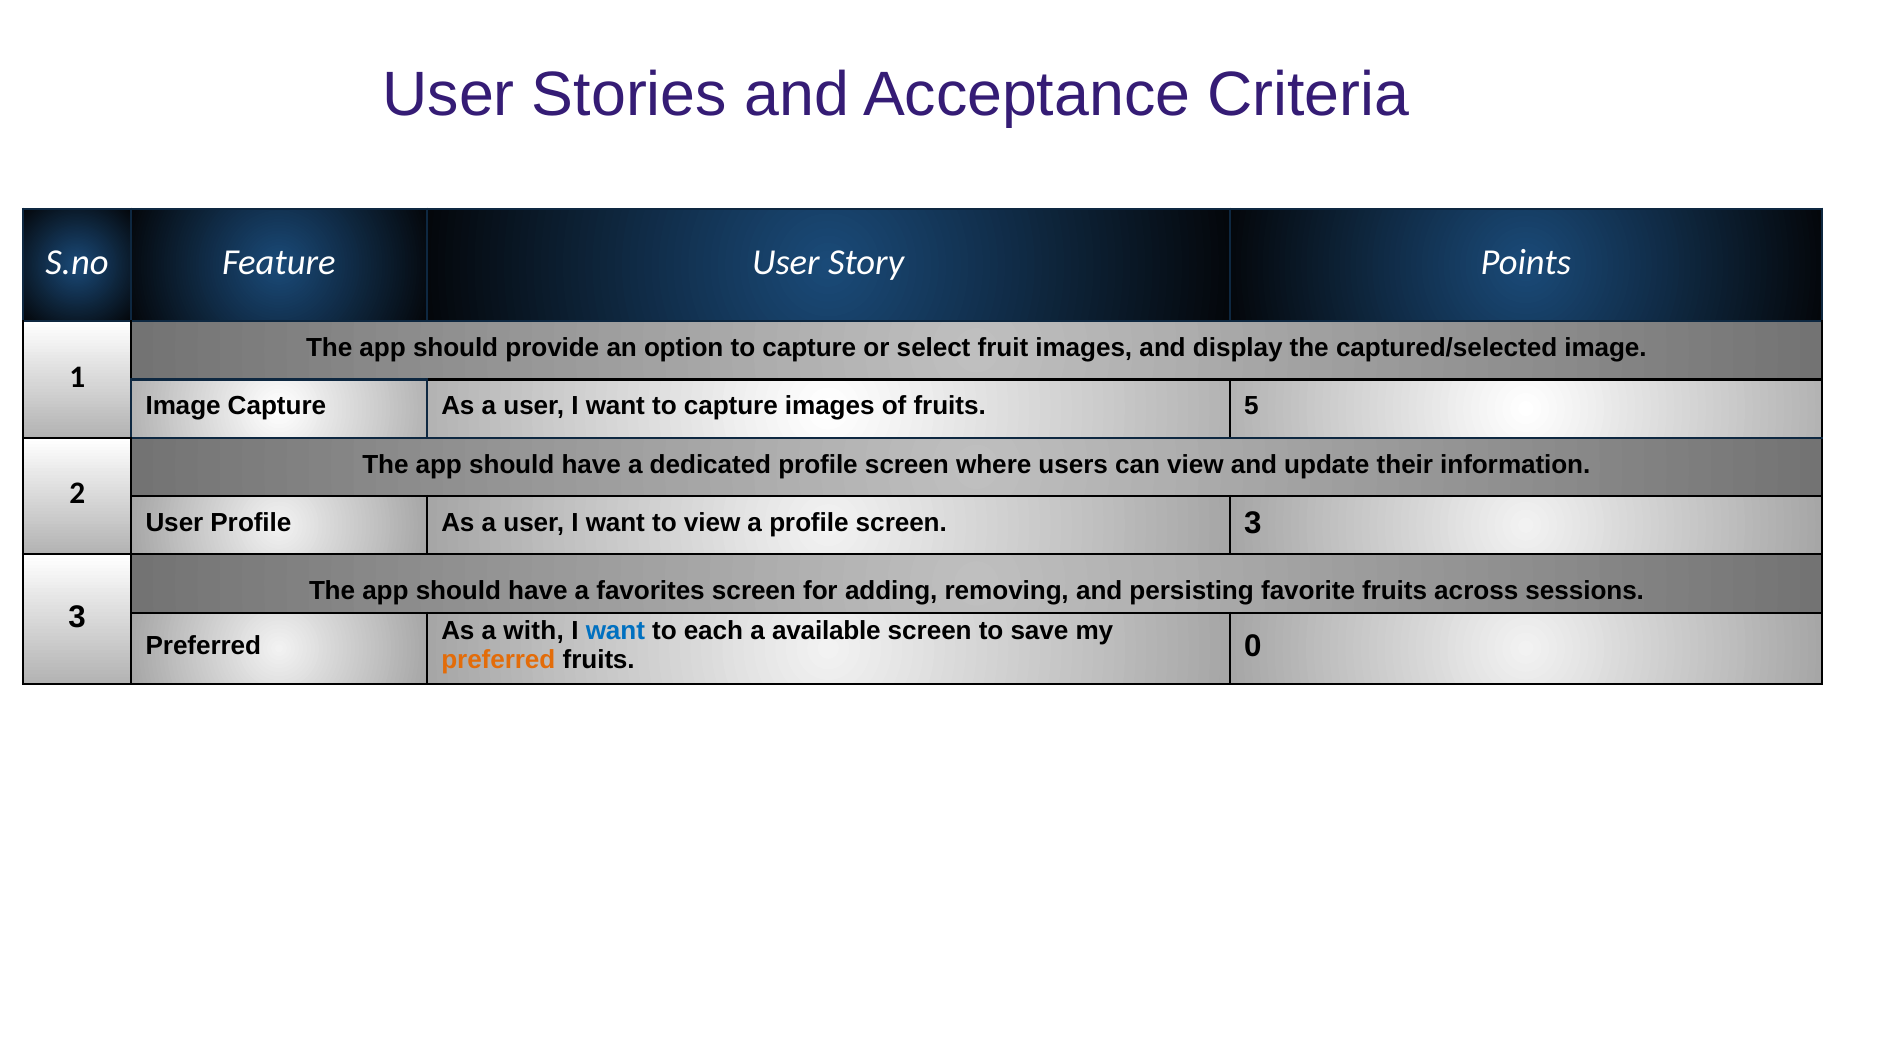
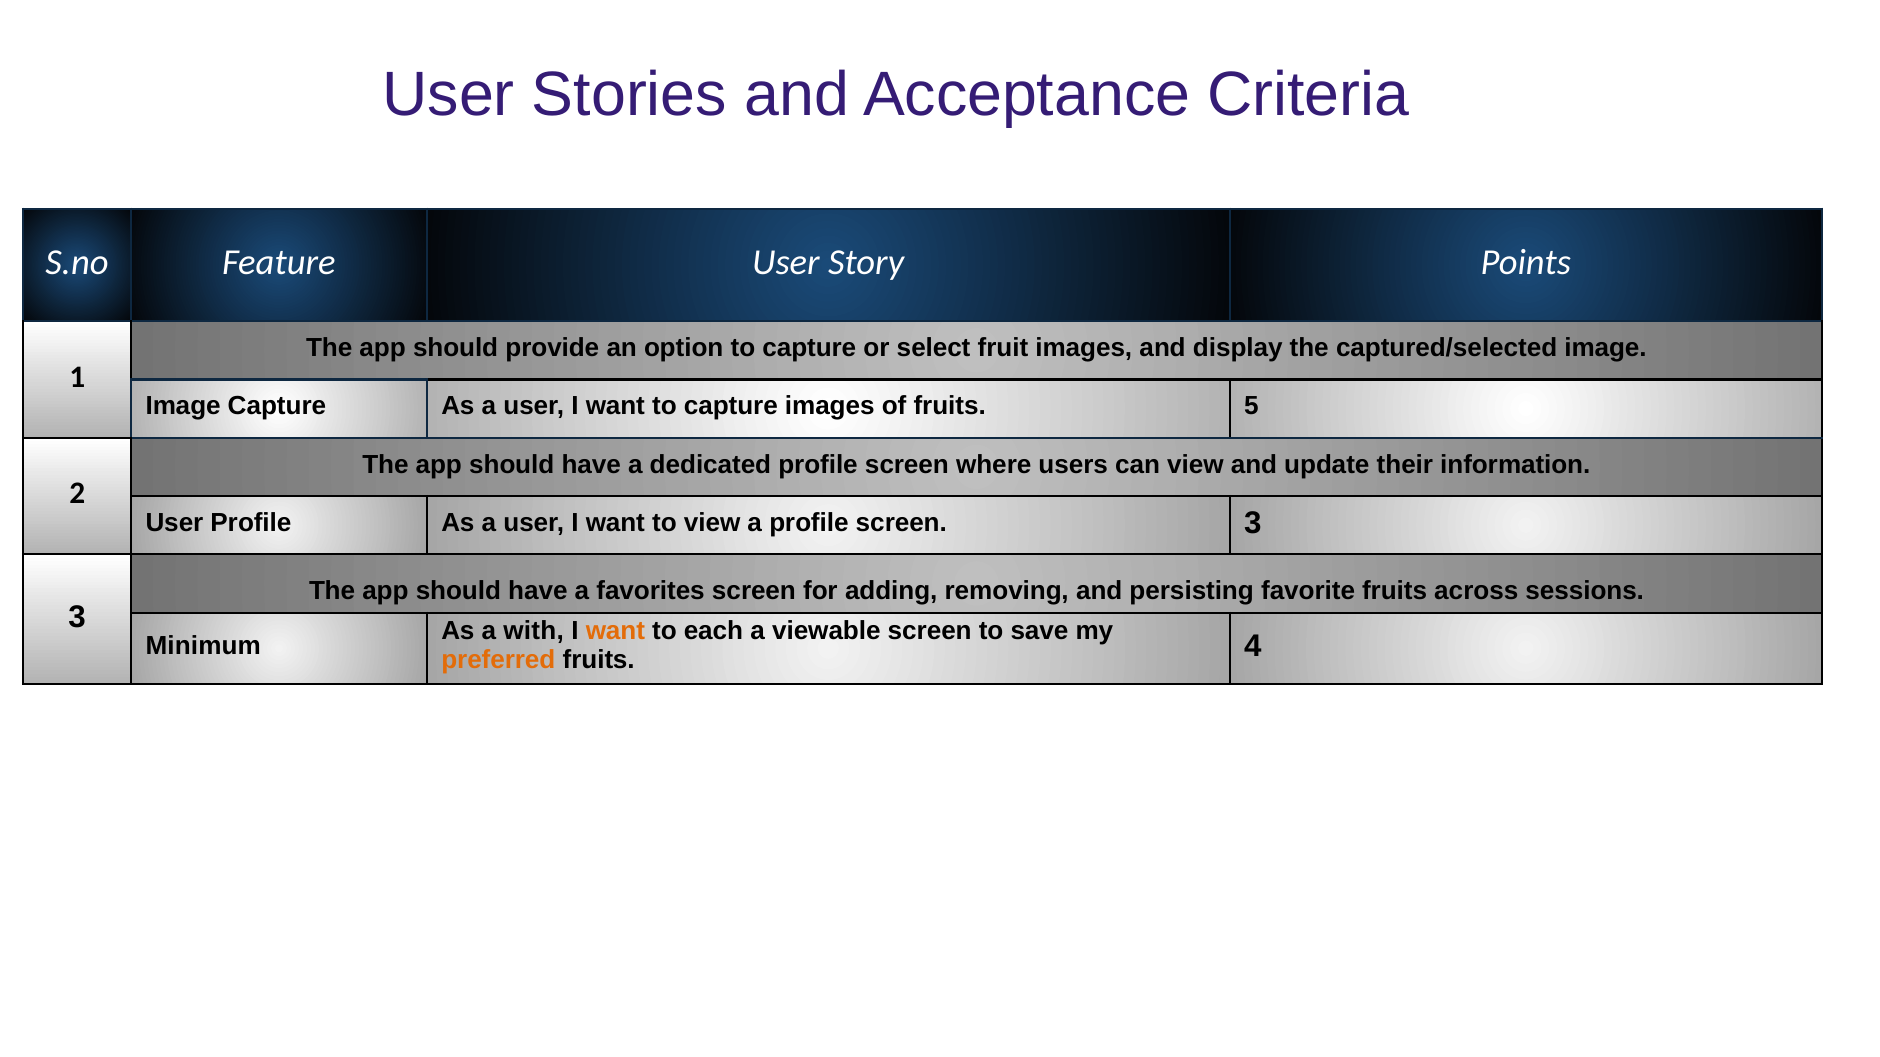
want colour: blue -> orange (615, 631)
available: available -> viewable (826, 631)
Preferred: Preferred -> Minimum (203, 646)
0: 0 -> 4 (1253, 646)
